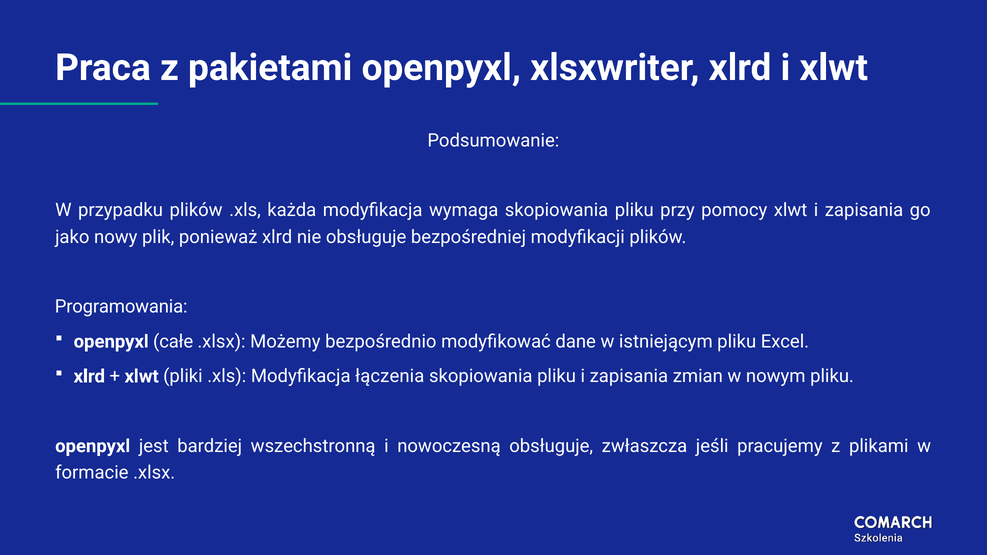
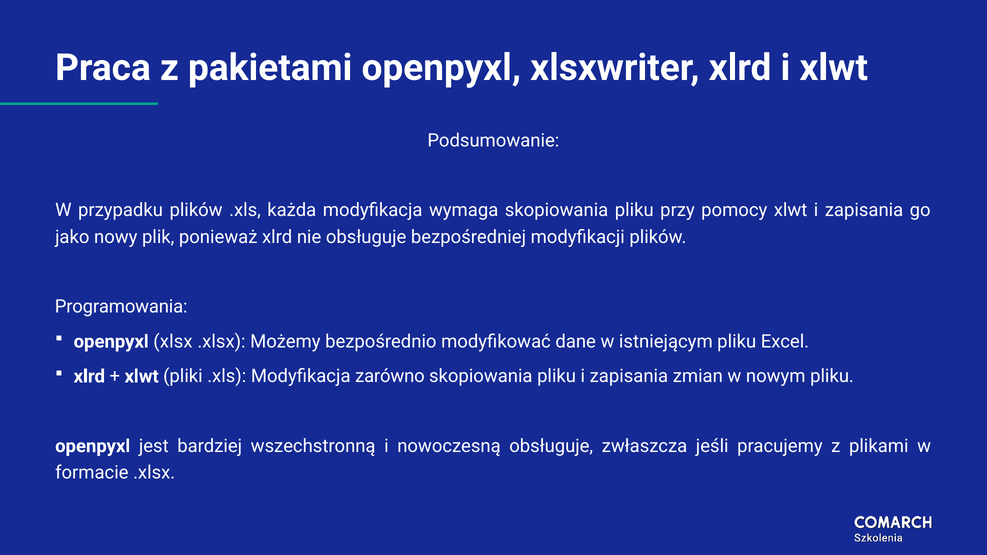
całe: całe -> xlsx (173, 342)
łączenia: łączenia -> zarówno (390, 376)
